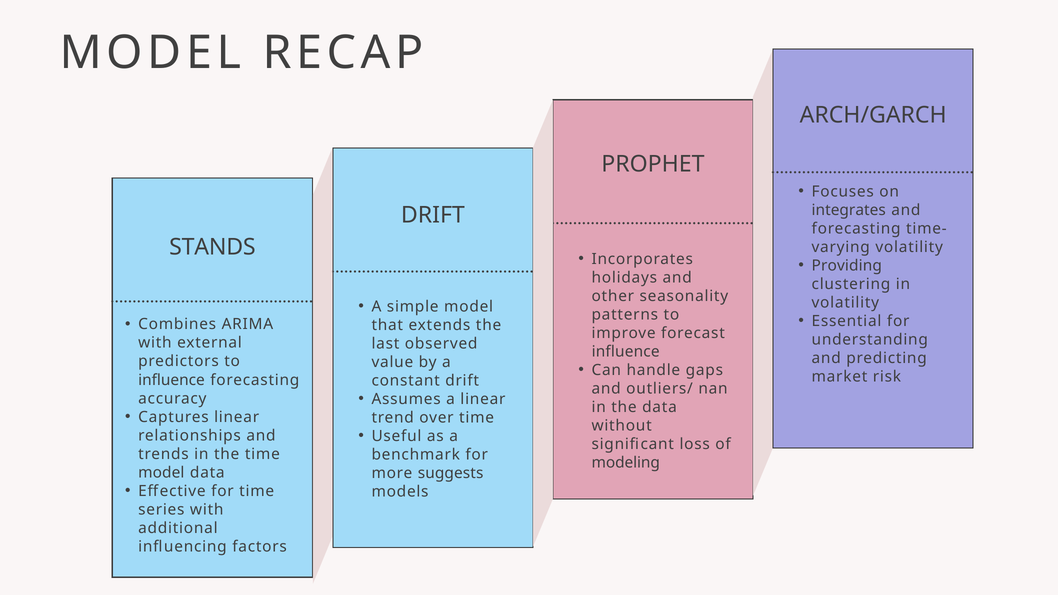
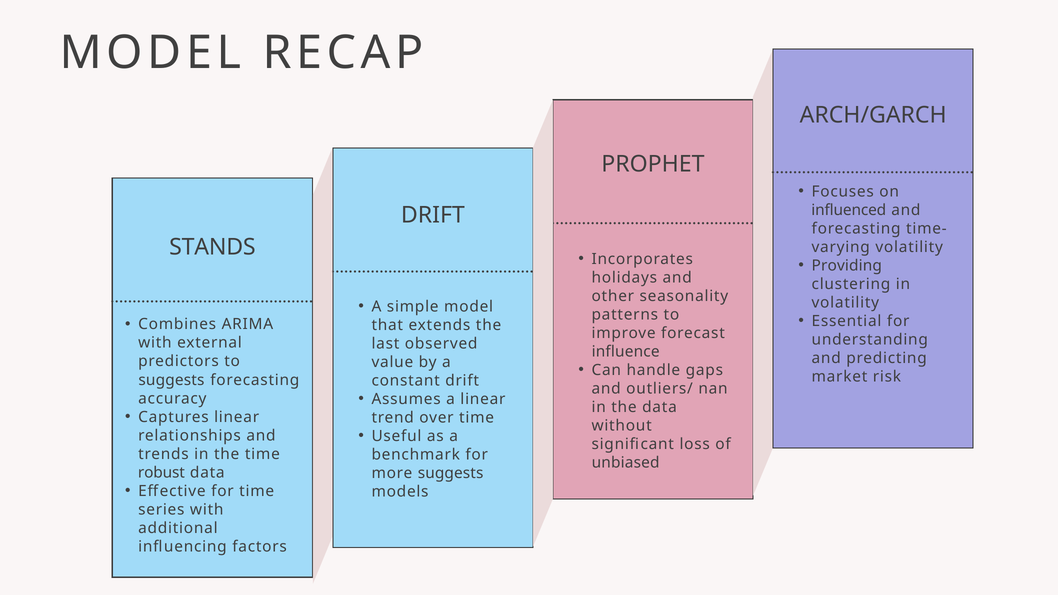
integrates: integrates -> influenced (849, 210)
influence: influence -> suggests (171, 380)
modeling: modeling -> unbiased (626, 463)
model: model -> robust (161, 473)
